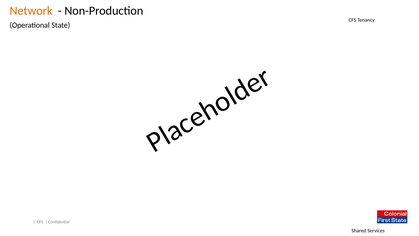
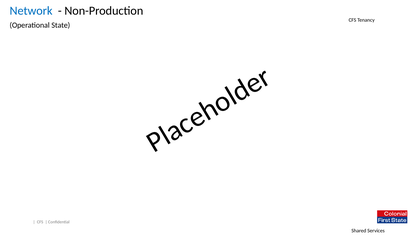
Network colour: orange -> blue (31, 11)
